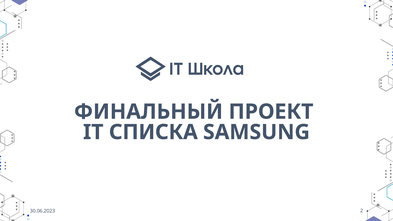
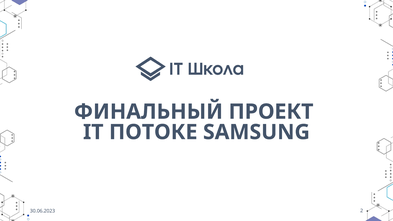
СПИСКА: СПИСКА -> ПОТОКЕ (153, 132)
